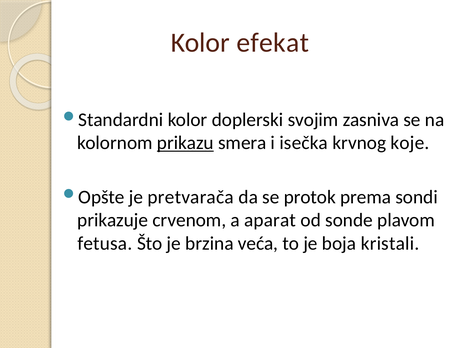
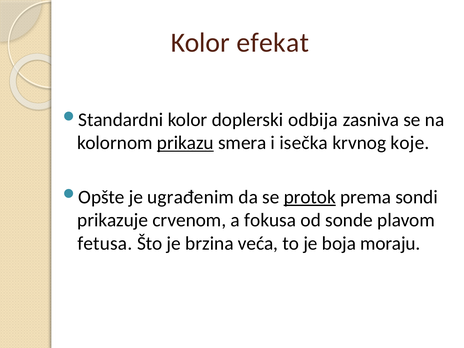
svojim: svojim -> odbija (313, 120)
pretvarača: pretvarača -> ugrađenim (191, 197)
protok underline: none -> present (310, 197)
aparat: aparat -> fokusa (270, 220)
kristali: kristali -> moraju (390, 243)
